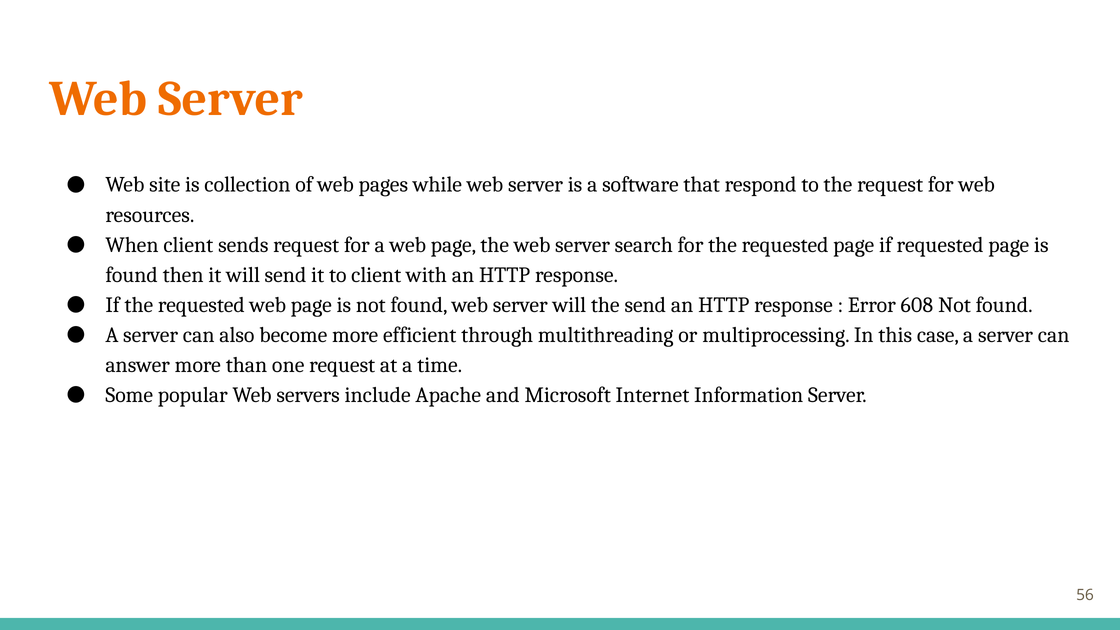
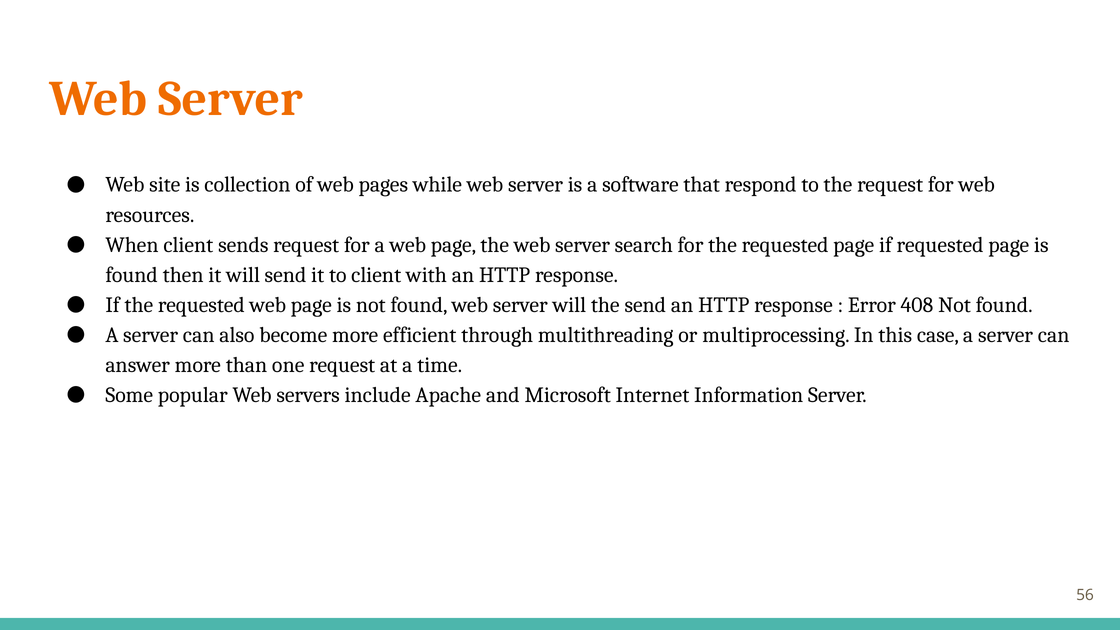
608: 608 -> 408 (917, 305)
